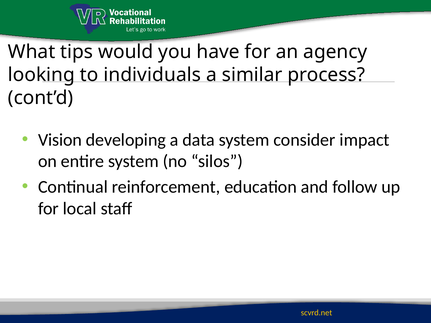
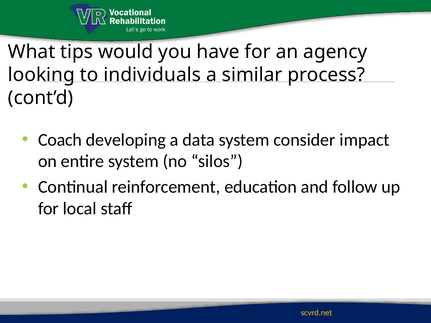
Vision: Vision -> Coach (60, 140)
